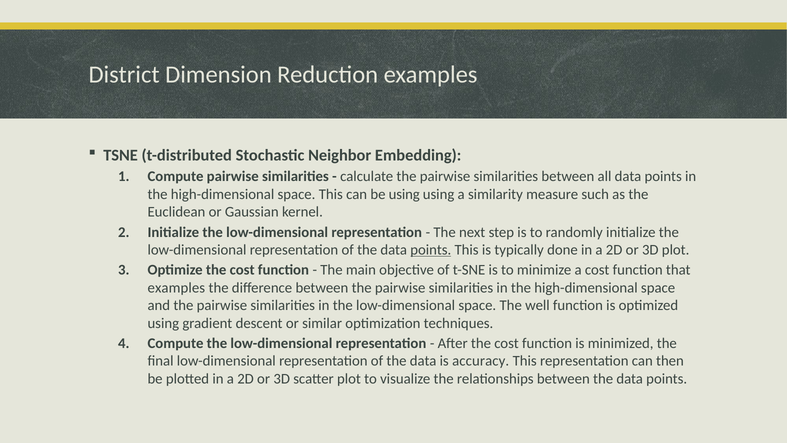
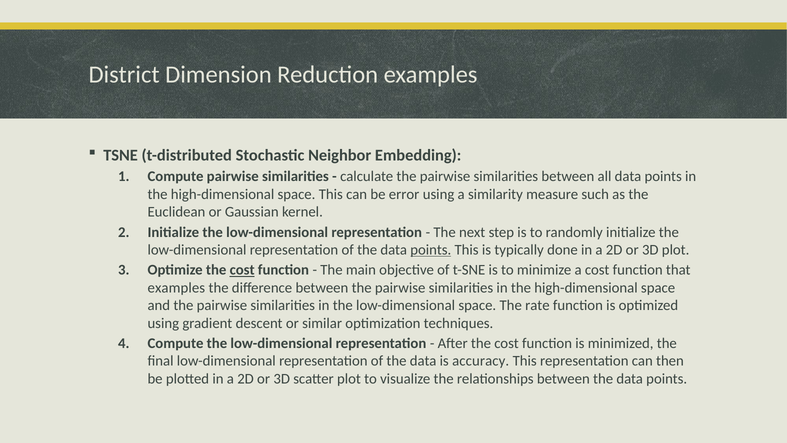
be using: using -> error (404, 194)
cost underline: none -> present (242, 270)
well: well -> rate (537, 305)
